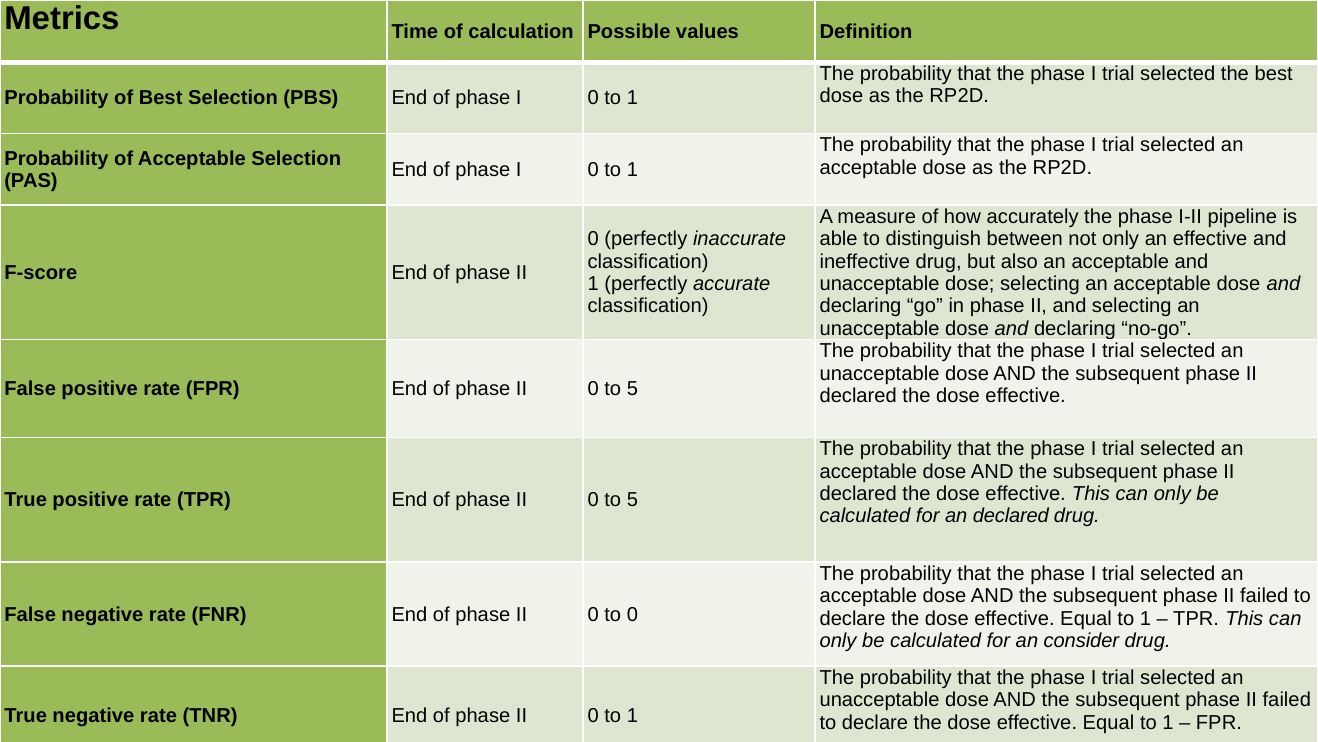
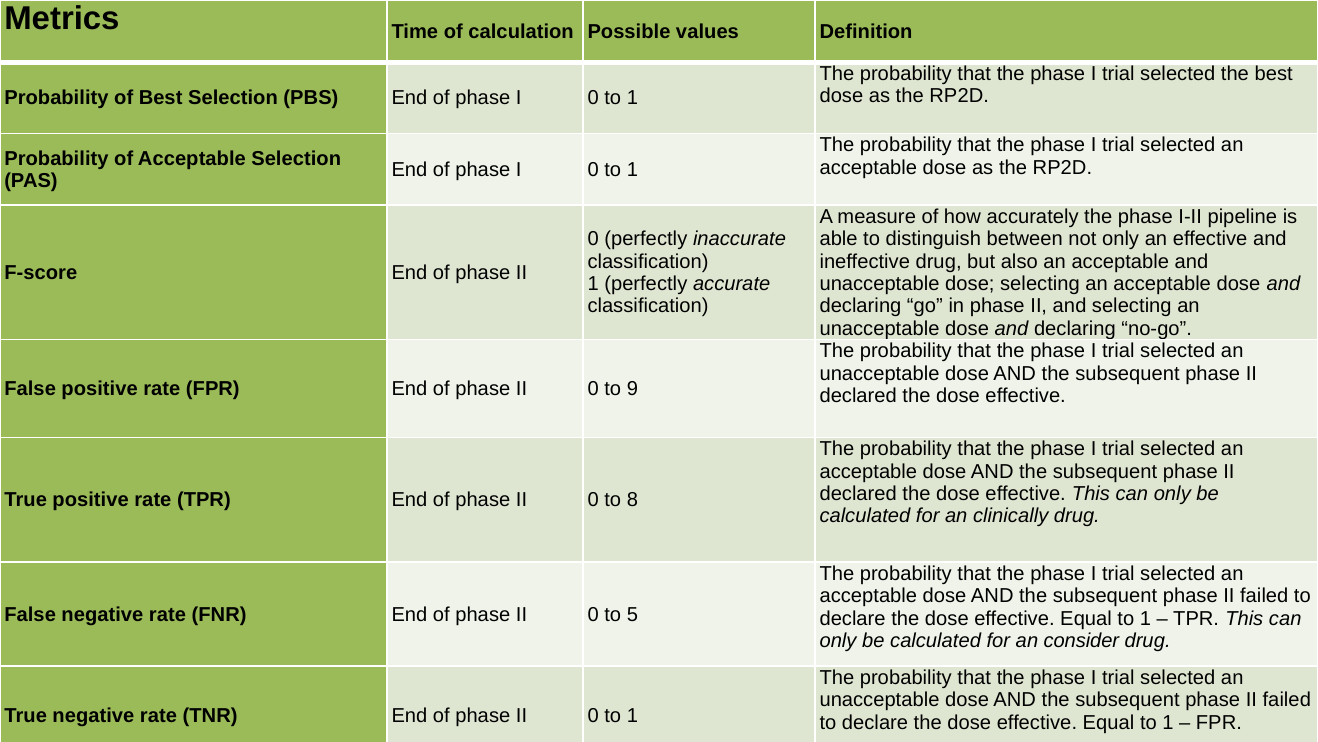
5: 5 -> 9 (632, 389)
5: 5 -> 8 (632, 500)
an declared: declared -> clinically (1011, 516)
to 0: 0 -> 5 (632, 615)
